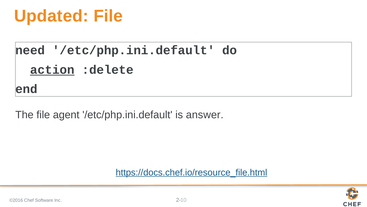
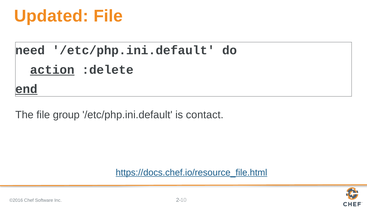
end underline: none -> present (26, 89)
agent: agent -> group (66, 115)
answer: answer -> contact (205, 115)
